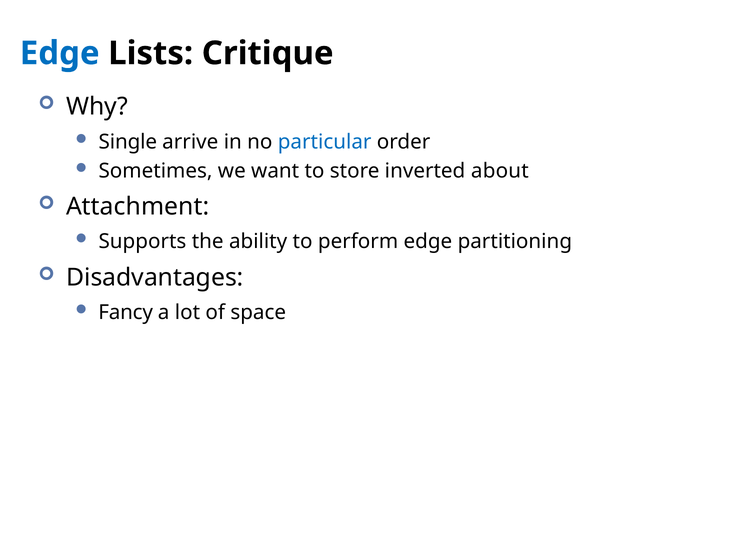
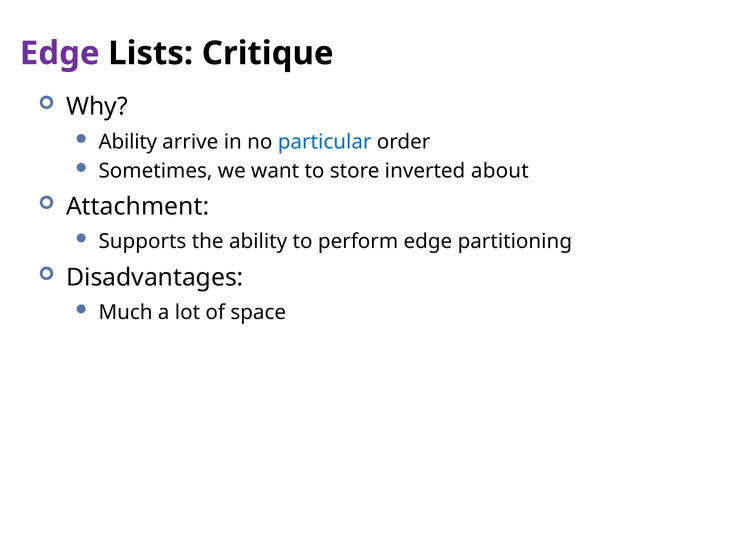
Edge colour: blue -> purple (60, 53)
Single: Single -> Ability (128, 142)
Fancy: Fancy -> Much (126, 313)
